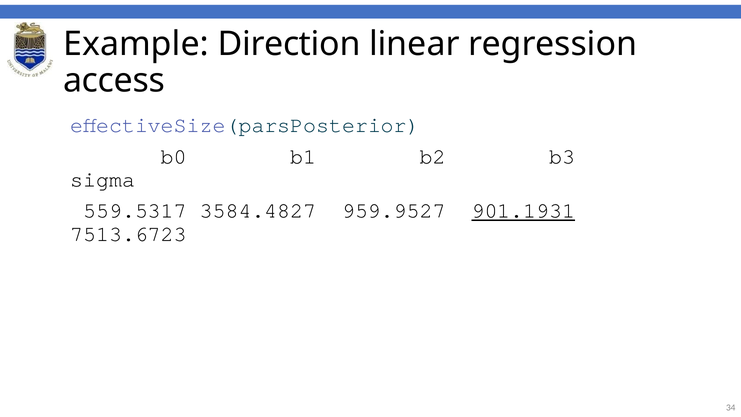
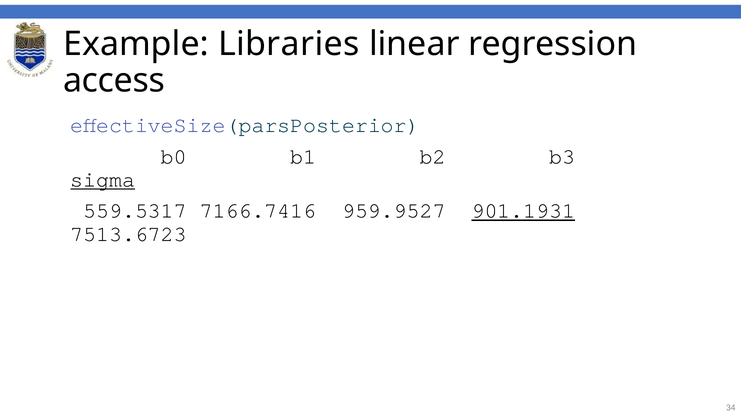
Direction: Direction -> Libraries (289, 44)
sigma underline: none -> present (103, 180)
3584.4827: 3584.4827 -> 7166.7416 (258, 211)
